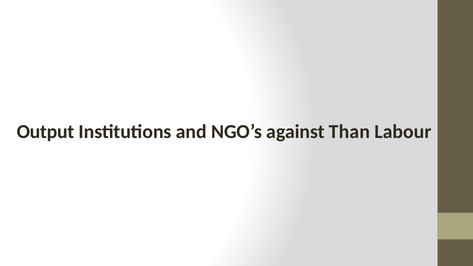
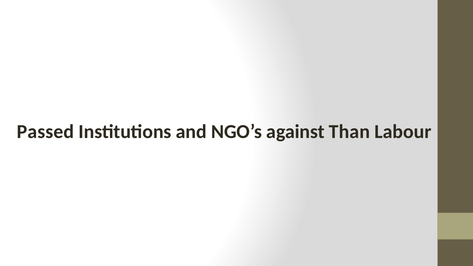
Output: Output -> Passed (45, 132)
